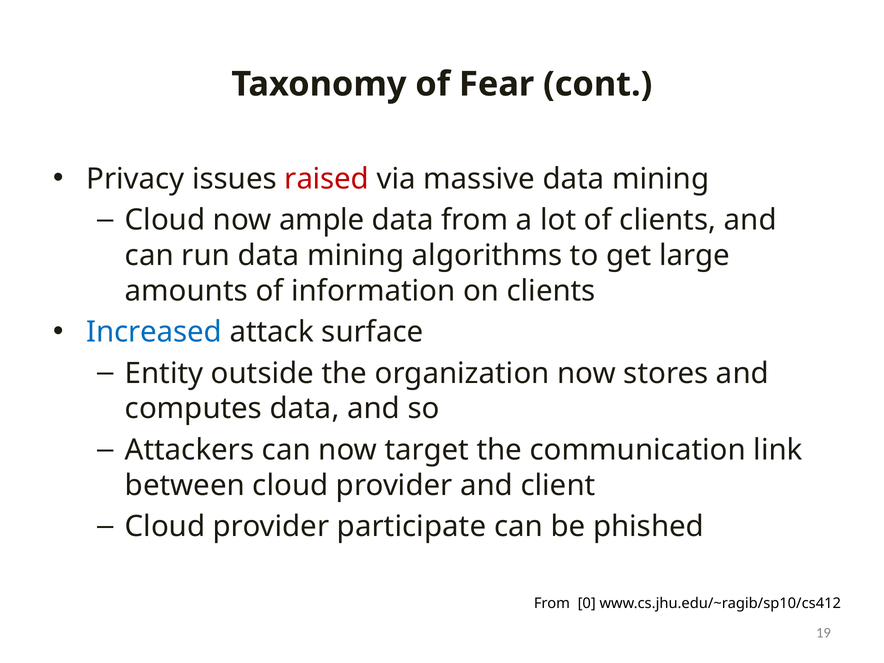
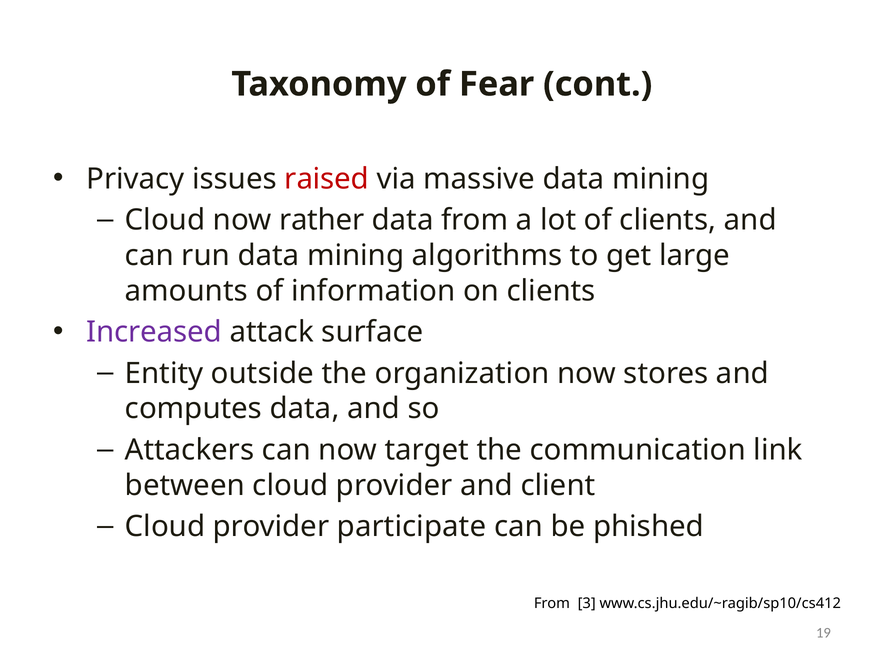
ample: ample -> rather (322, 220)
Increased colour: blue -> purple (154, 332)
0: 0 -> 3 (587, 604)
